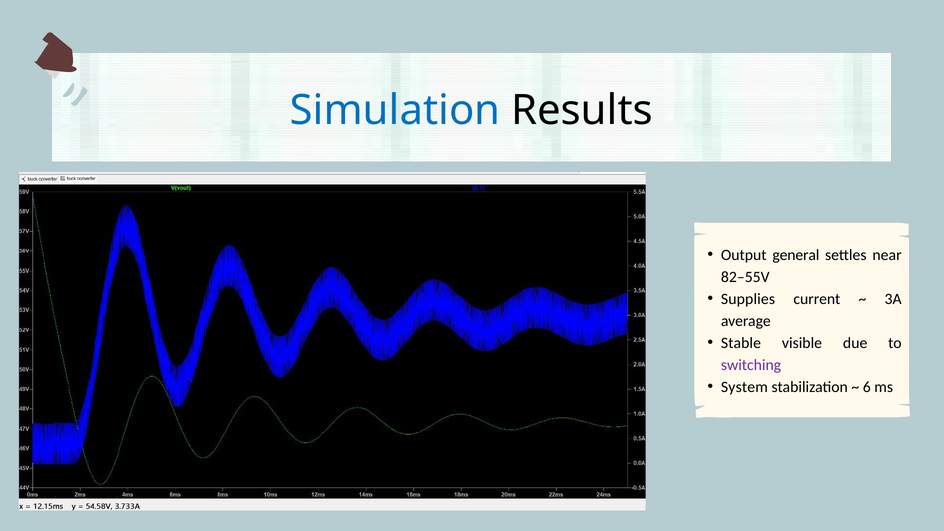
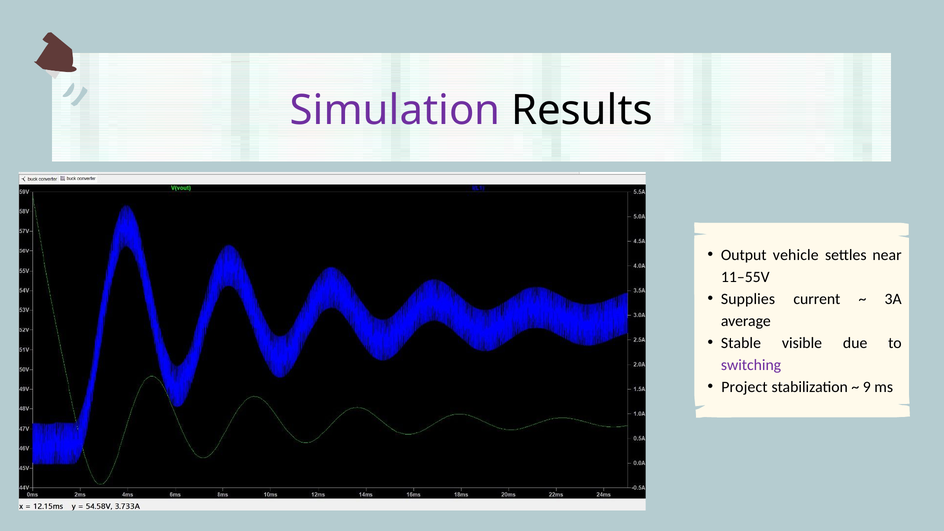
Simulation colour: blue -> purple (395, 110)
general: general -> vehicle (796, 255)
82–55V: 82–55V -> 11–55V (745, 277)
System: System -> Project (744, 387)
6: 6 -> 9 (867, 387)
